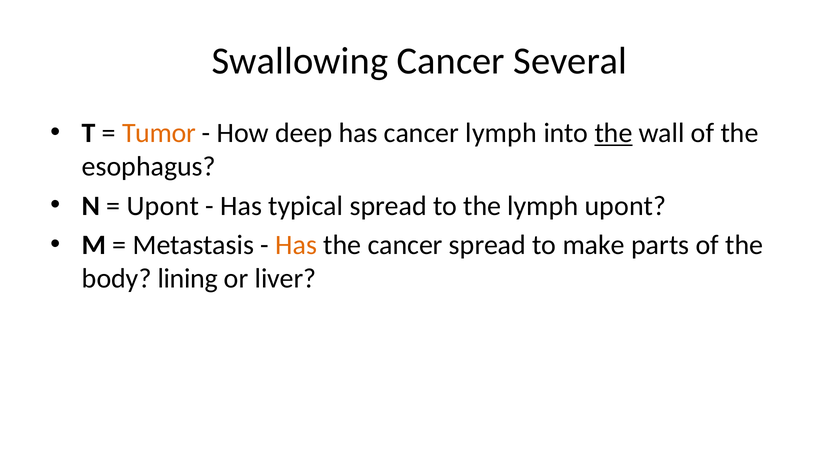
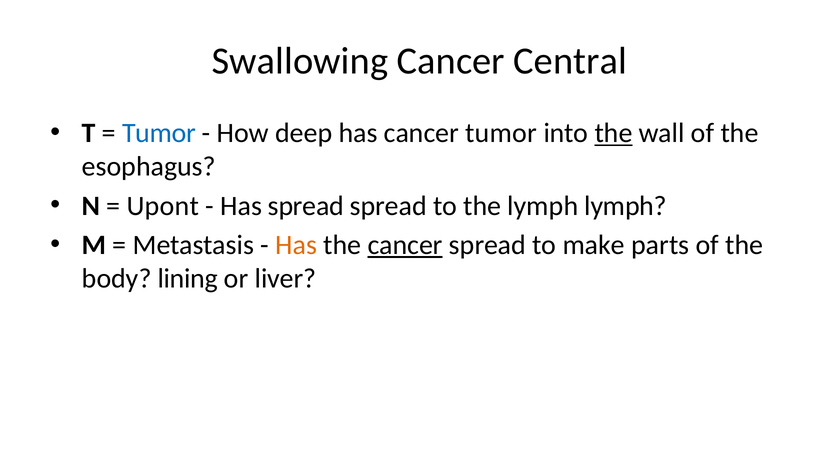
Several: Several -> Central (570, 61)
Tumor colour: orange -> blue (159, 133)
cancer lymph: lymph -> tumor (501, 133)
Has typical: typical -> spread (306, 206)
lymph upont: upont -> lymph (626, 206)
cancer underline: none -> present (405, 245)
